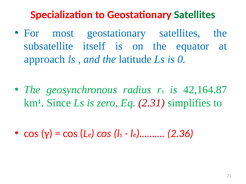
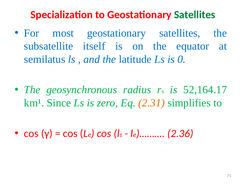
approach: approach -> semilatus (45, 59)
42,164.87: 42,164.87 -> 52,164.17 (205, 90)
2.31 colour: red -> orange (152, 103)
